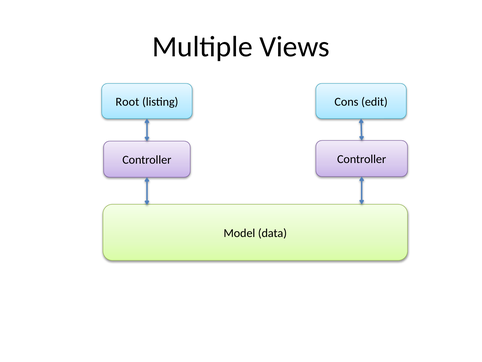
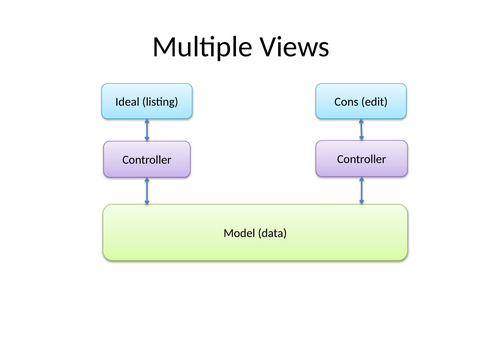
Root: Root -> Ideal (127, 102)
